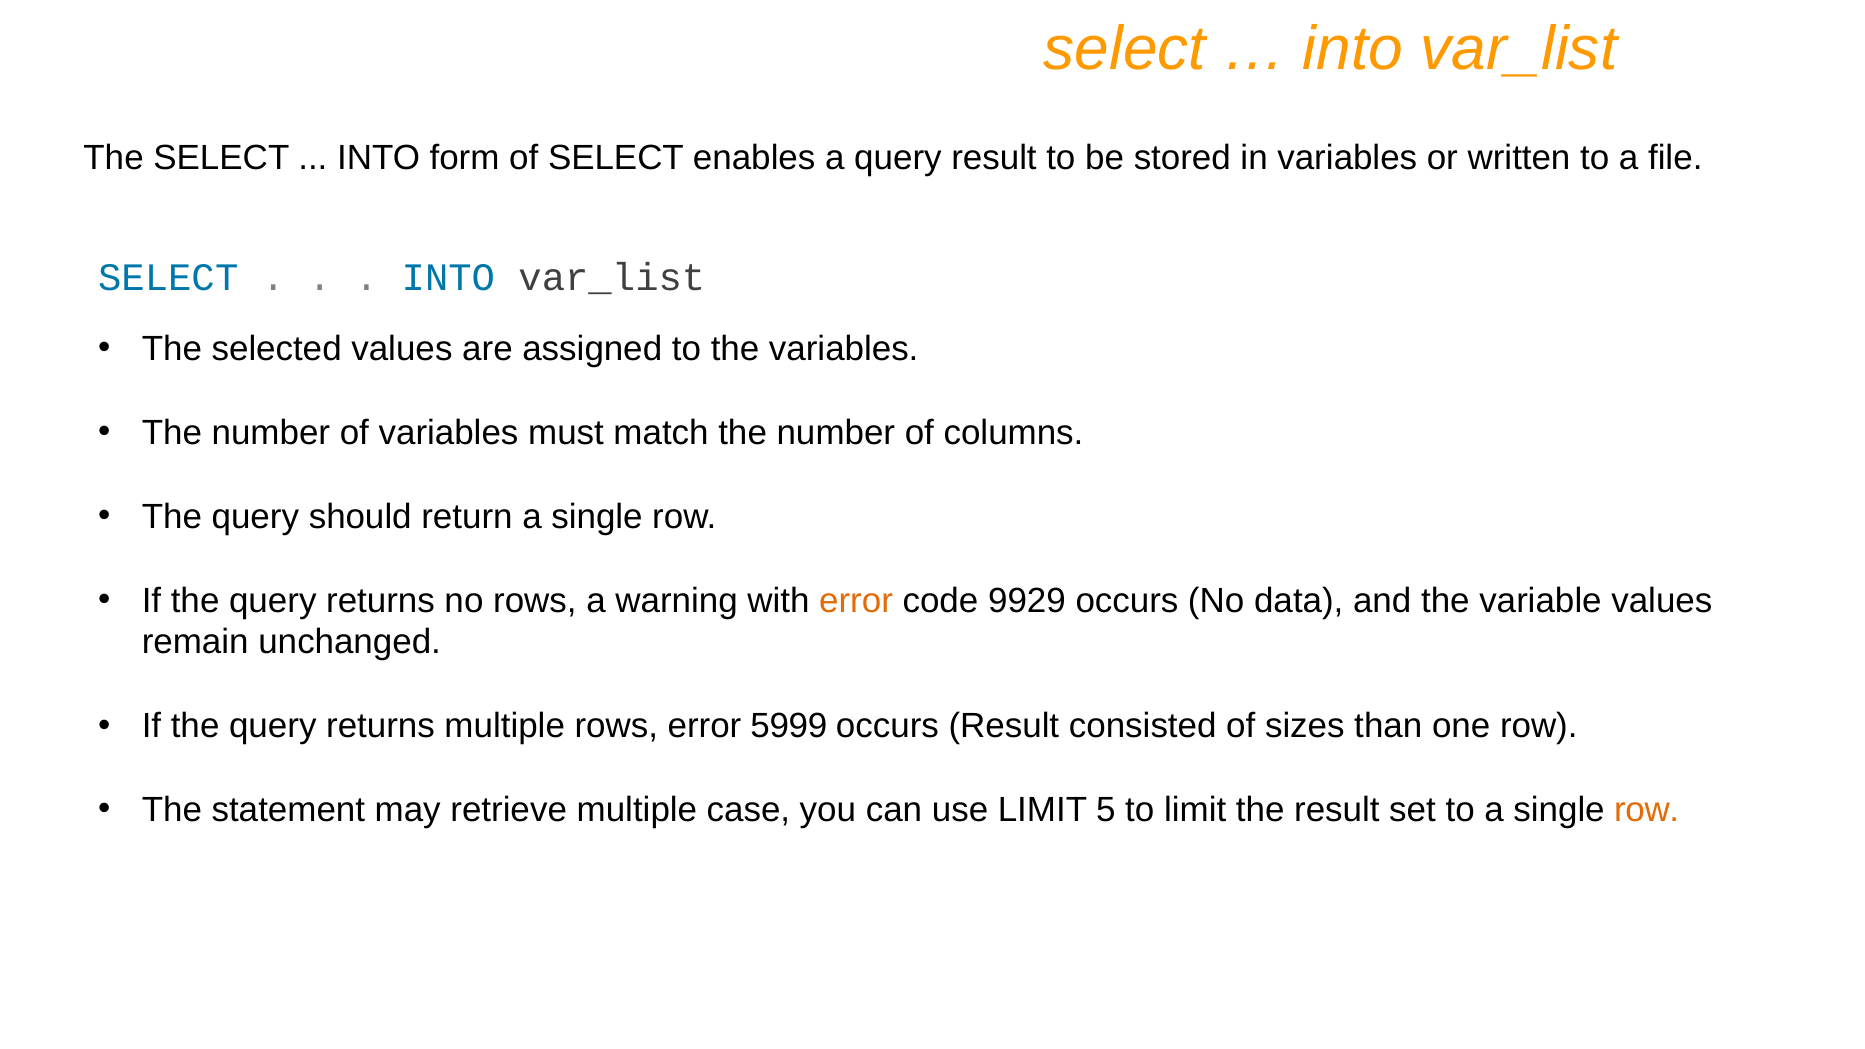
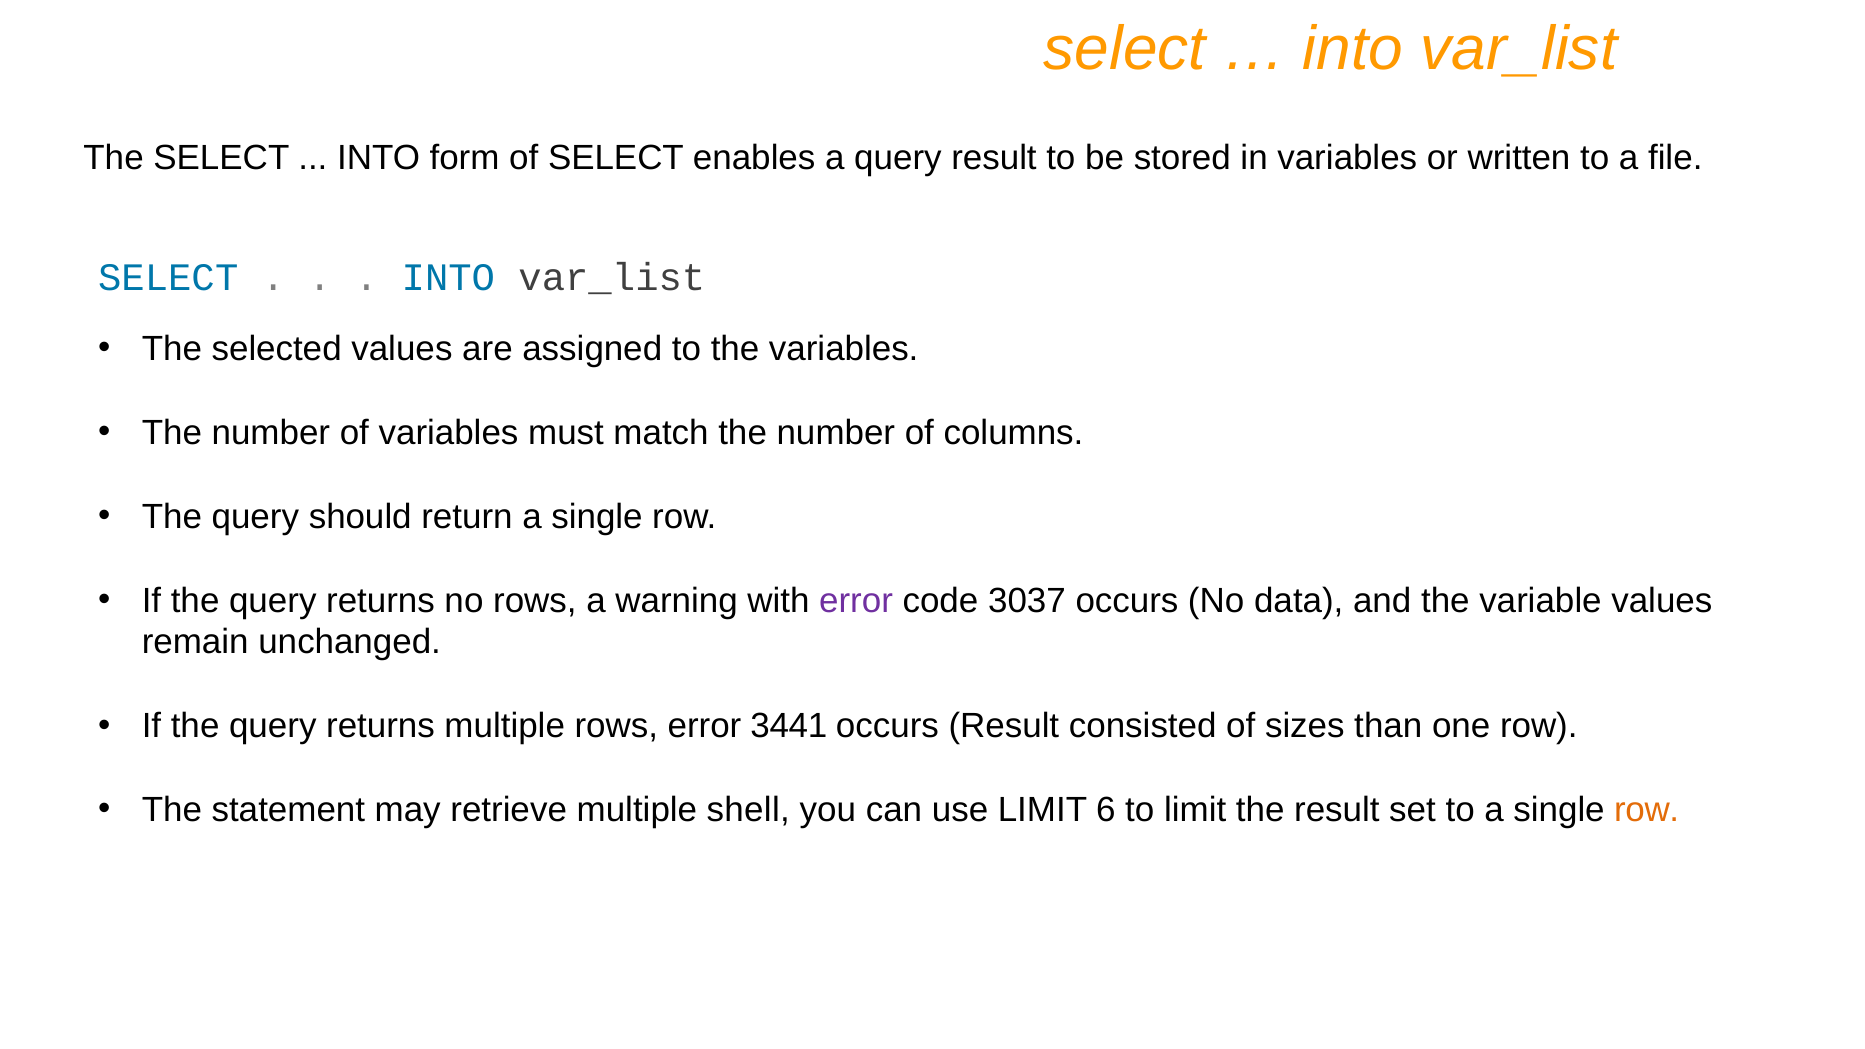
error colour: orange -> purple (856, 600)
9929: 9929 -> 3037 (1027, 600)
5999: 5999 -> 3441 (789, 726)
case: case -> shell (748, 810)
5: 5 -> 6 (1106, 810)
